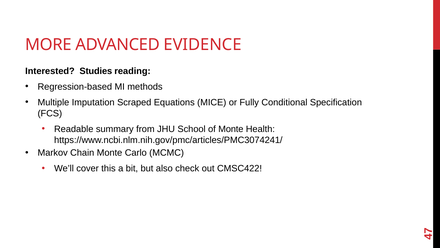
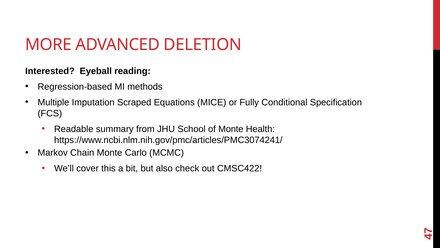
EVIDENCE: EVIDENCE -> DELETION (203, 45)
Studies: Studies -> Eyeball (96, 71)
